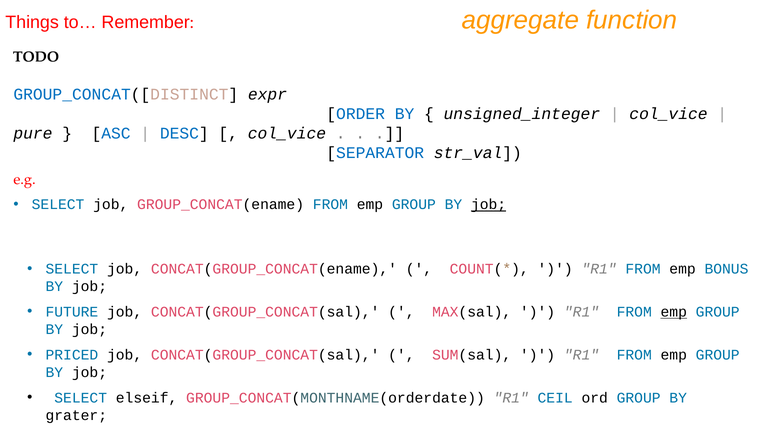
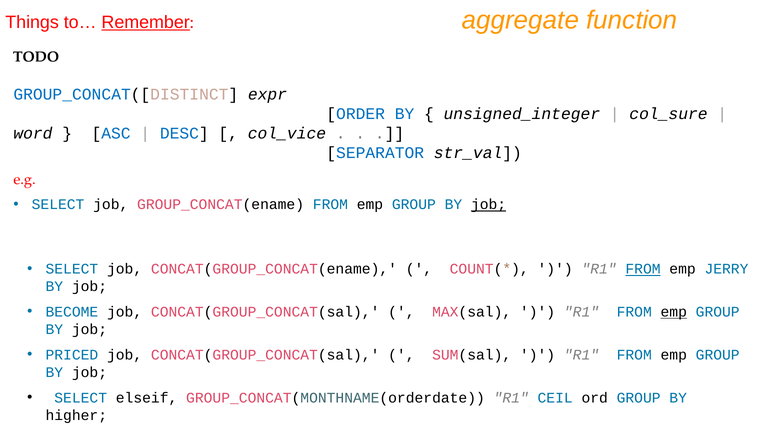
Remember underline: none -> present (146, 22)
col_vice: col_vice -> col_sure (668, 114)
pure: pure -> word (33, 134)
FROM underline: none -> present (643, 269)
BONUS: BONUS -> JERRY (726, 269)
FUTURE: FUTURE -> BECOME (72, 312)
grater: grater -> higher (76, 416)
